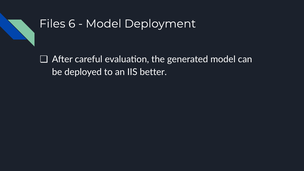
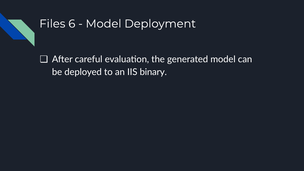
better: better -> binary (153, 72)
